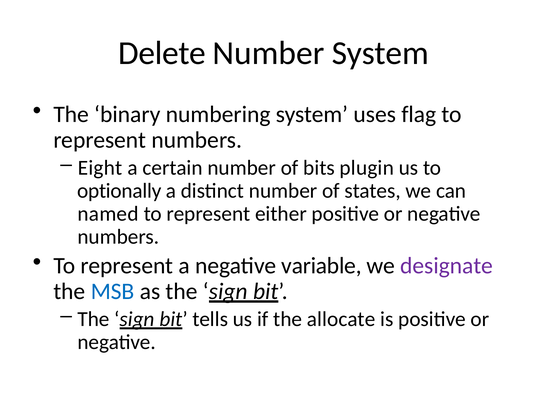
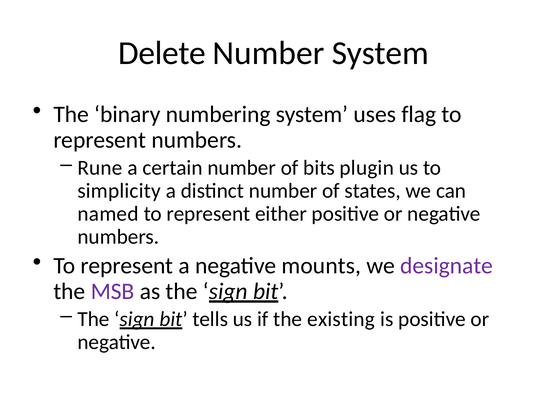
Eight: Eight -> Rune (100, 168)
optionally: optionally -> simplicity (119, 191)
variable: variable -> mounts (321, 266)
MSB colour: blue -> purple (113, 291)
allocate: allocate -> existing (341, 319)
